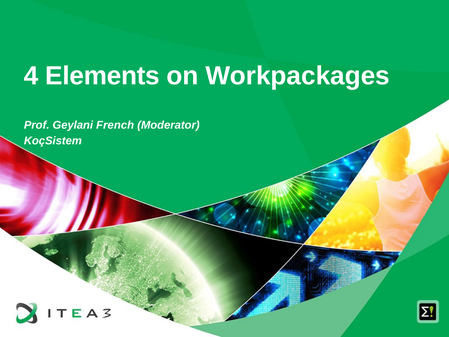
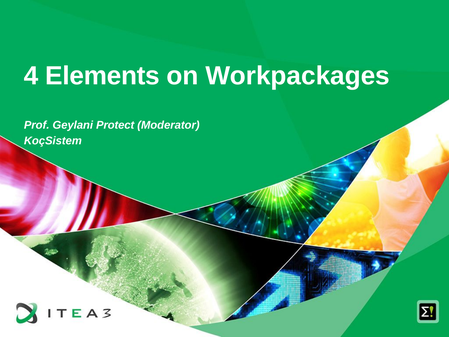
French: French -> Protect (115, 125)
